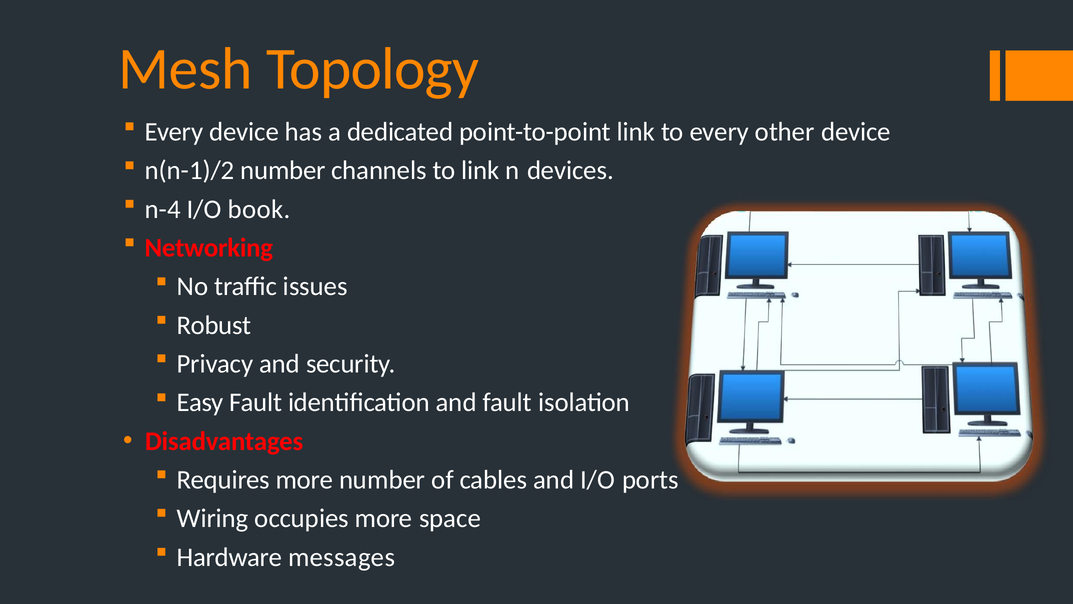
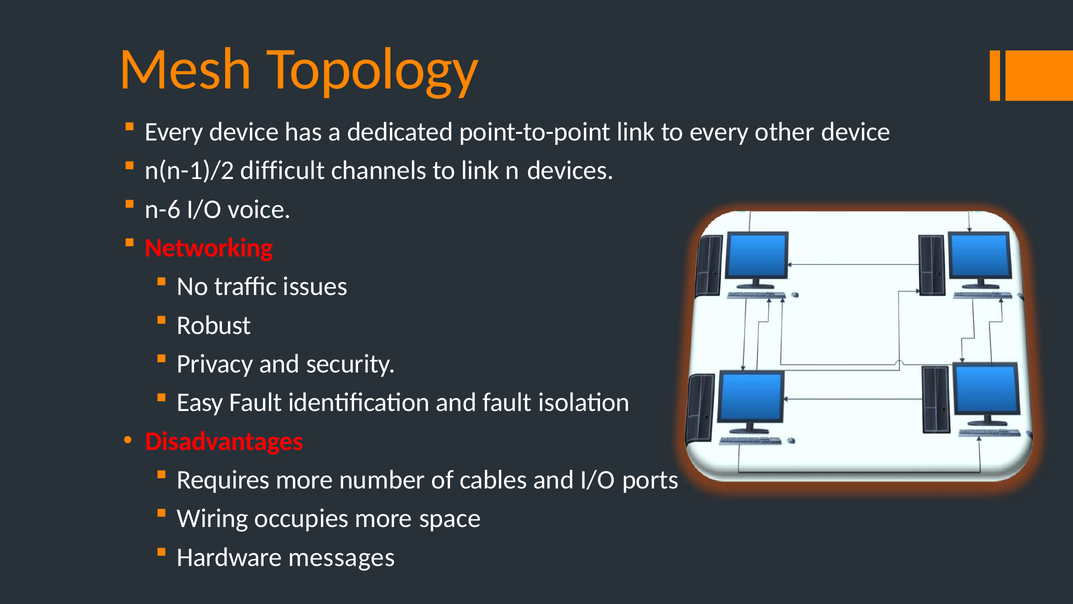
n(n-1)/2 number: number -> difficult (283, 170)
n-4: n-4 -> n-6 (163, 209)
book: book -> voice (259, 209)
